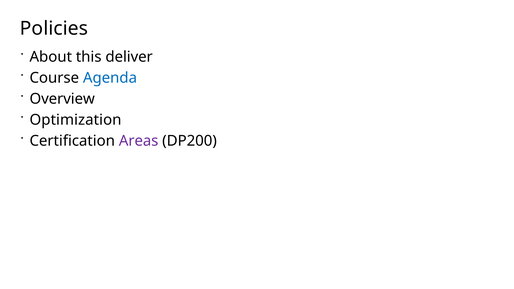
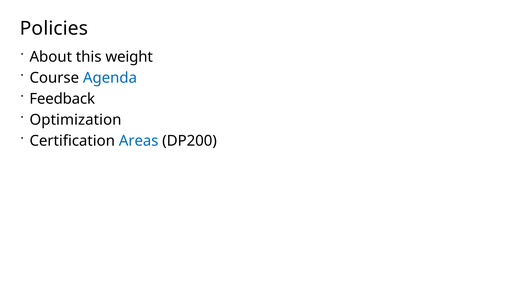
deliver: deliver -> weight (129, 57)
Overview: Overview -> Feedback (62, 99)
Areas colour: purple -> blue (139, 141)
